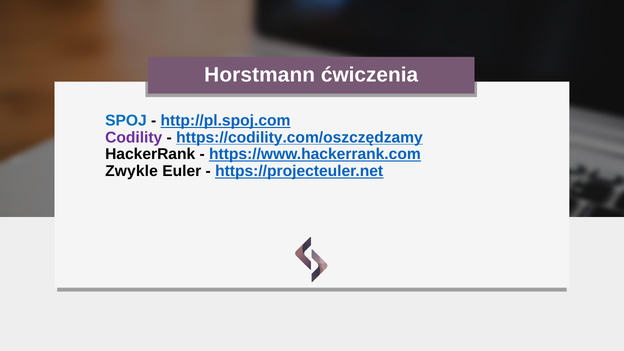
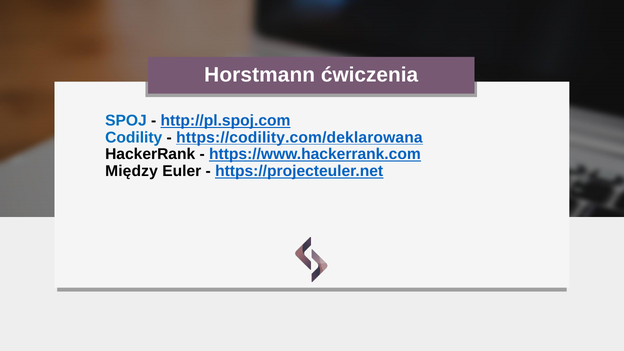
Codility colour: purple -> blue (134, 137)
https://codility.com/oszczędzamy: https://codility.com/oszczędzamy -> https://codility.com/deklarowana (299, 137)
Zwykle: Zwykle -> Między (131, 171)
